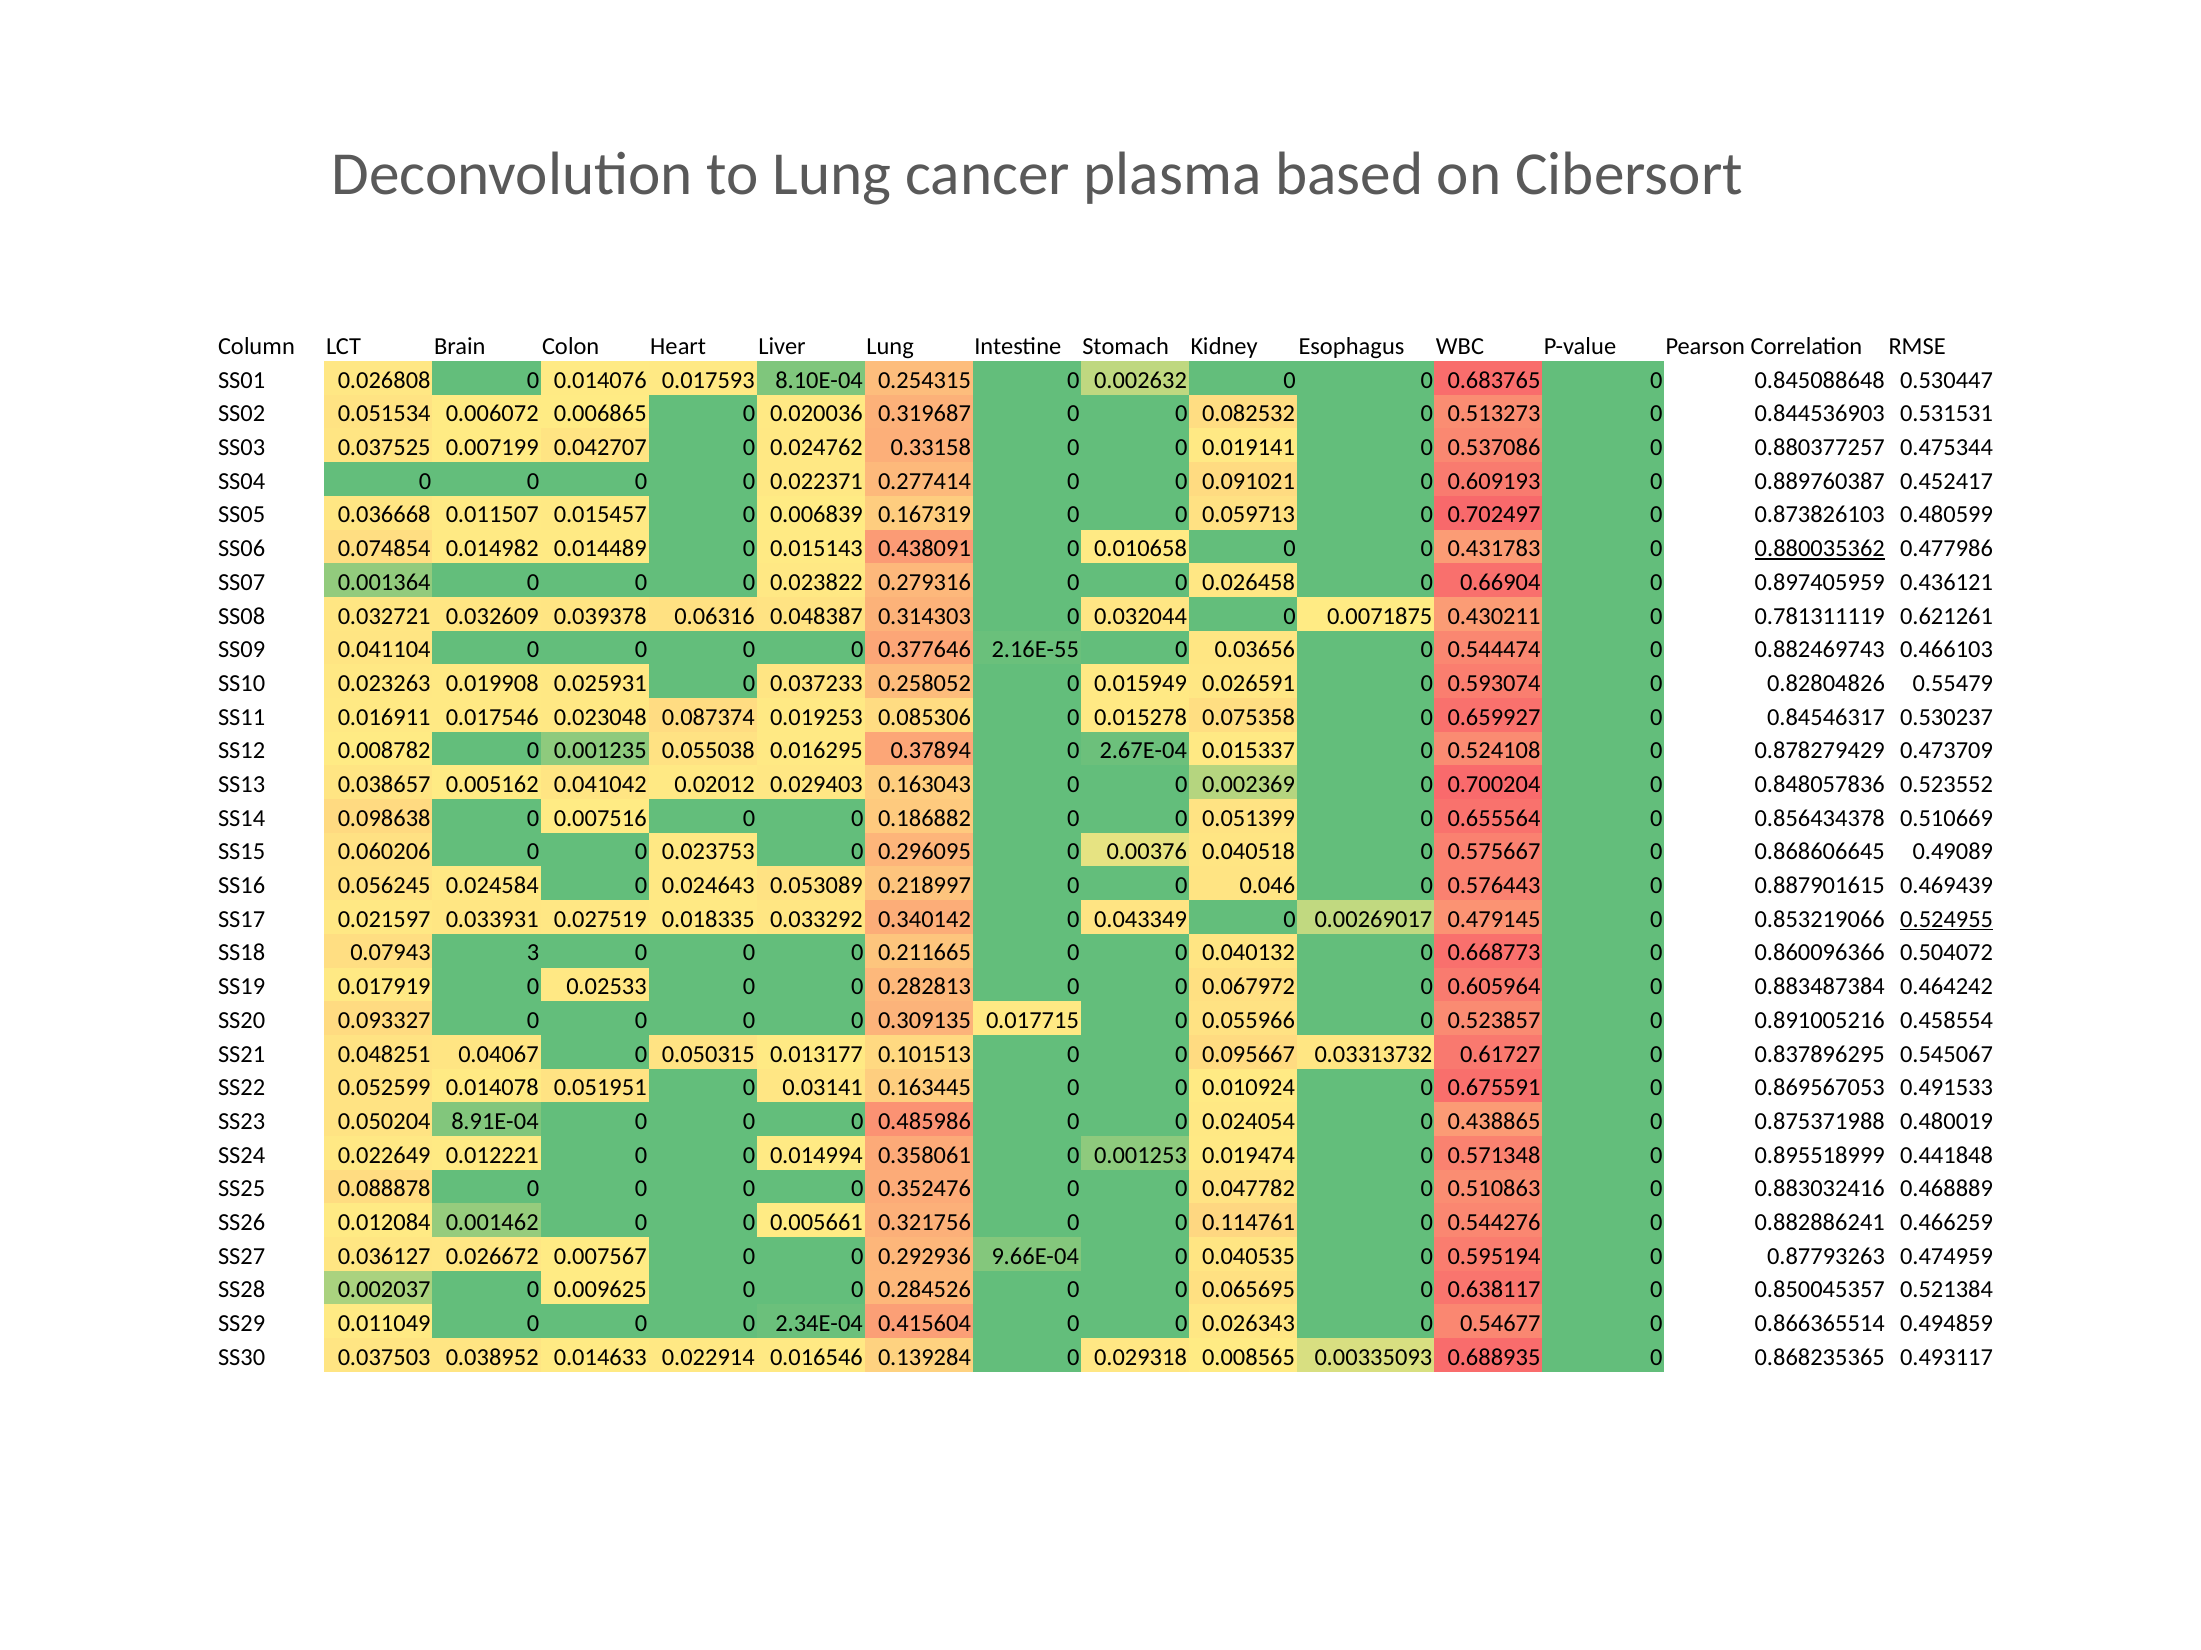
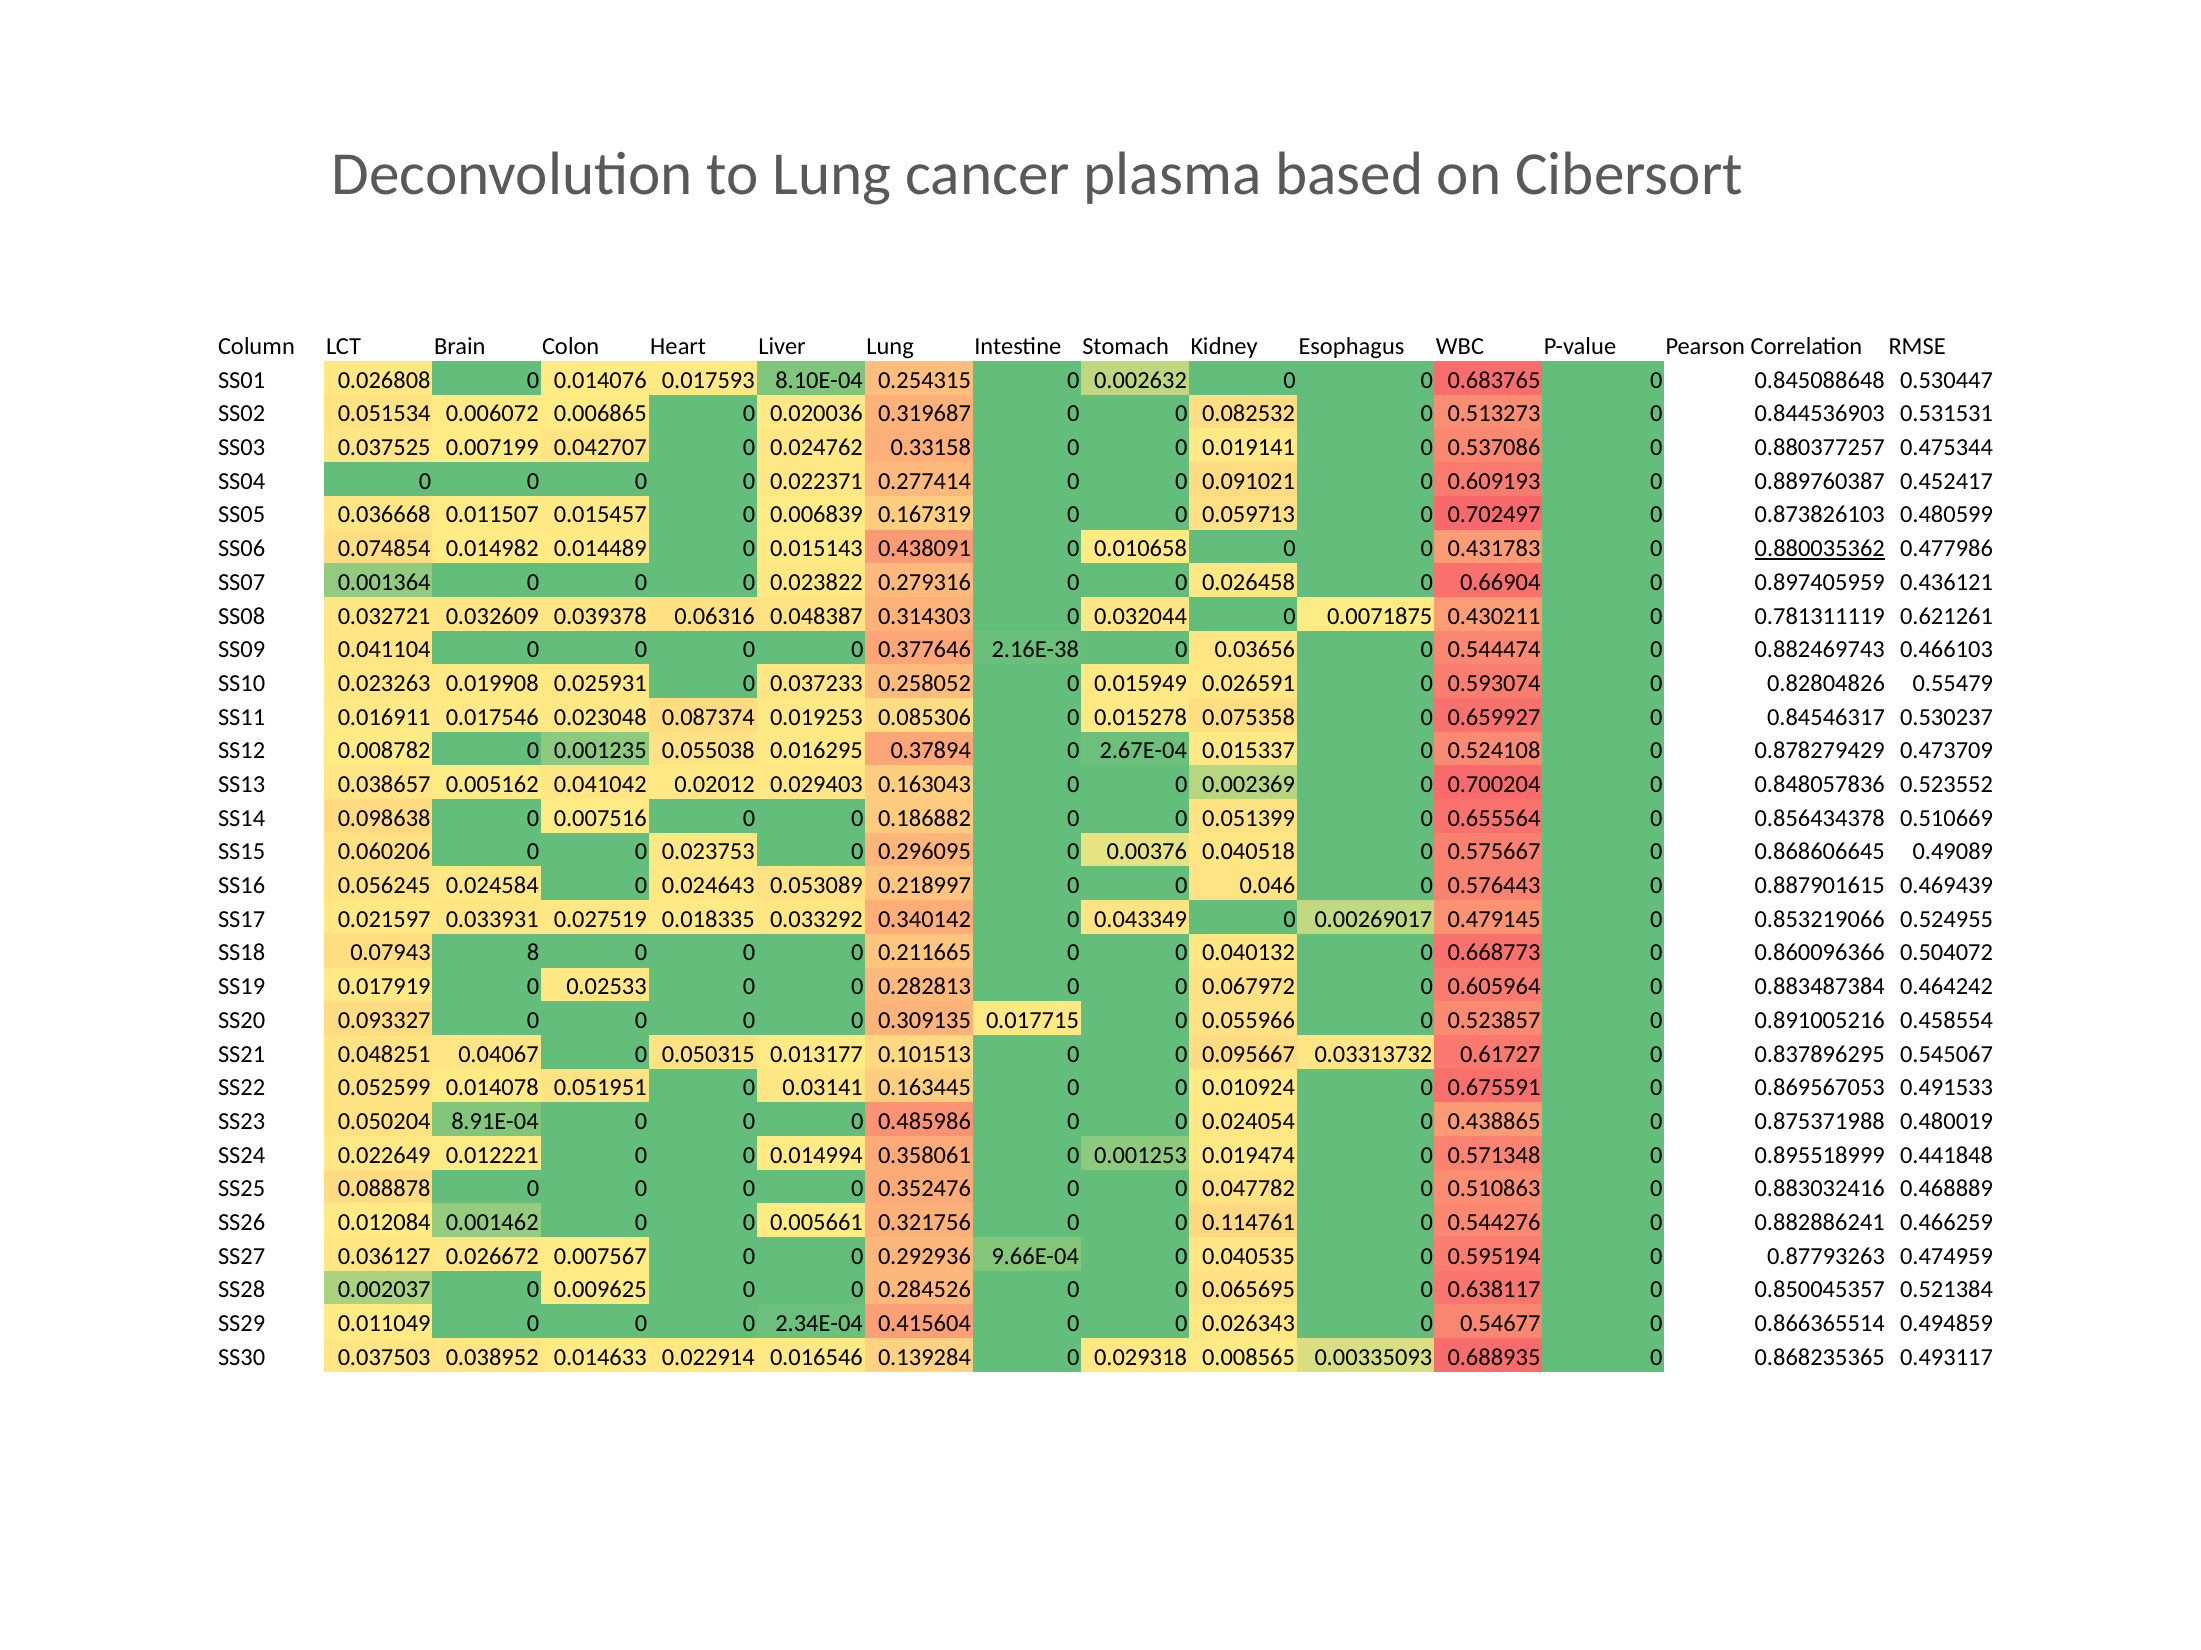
2.16E-55: 2.16E-55 -> 2.16E-38 (1035, 650)
0.524955 underline: present -> none (1947, 920)
3: 3 -> 8 (533, 953)
